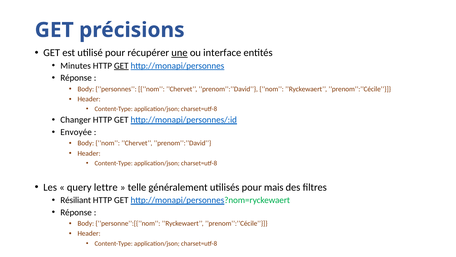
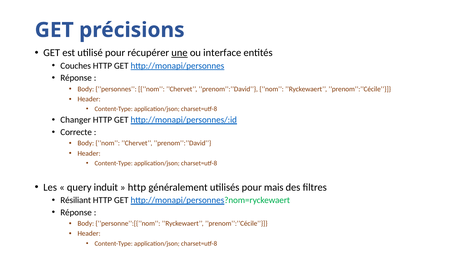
Minutes: Minutes -> Couches (76, 66)
GET underline: present -> none (121, 66)
Envoyée: Envoyée -> Correcte (76, 132)
lettre: lettre -> induit (106, 187)
telle: telle -> http (137, 187)
